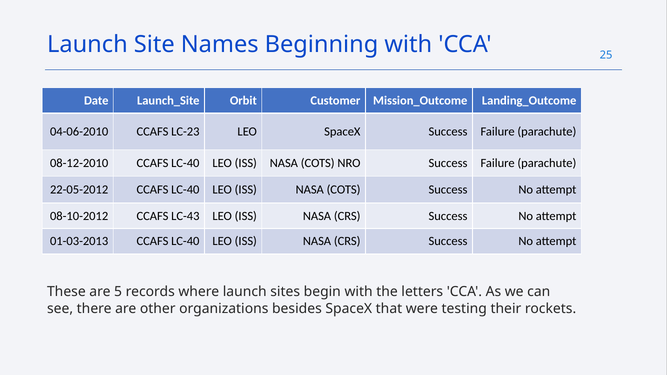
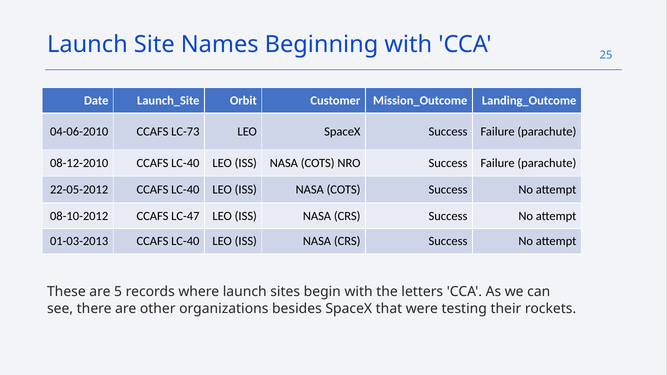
LC-23: LC-23 -> LC-73 (185, 132)
LC-43: LC-43 -> LC-47 (185, 216)
